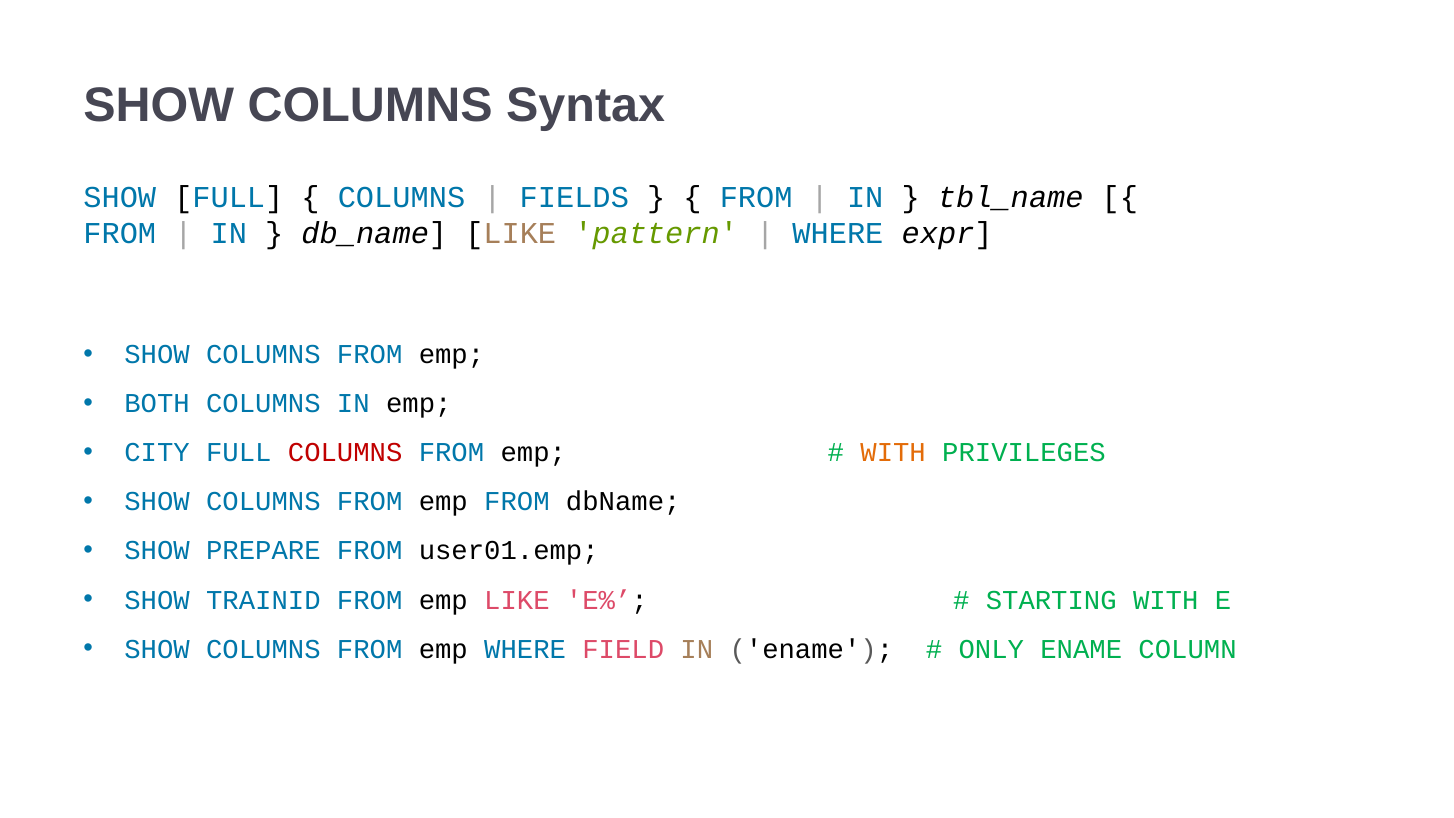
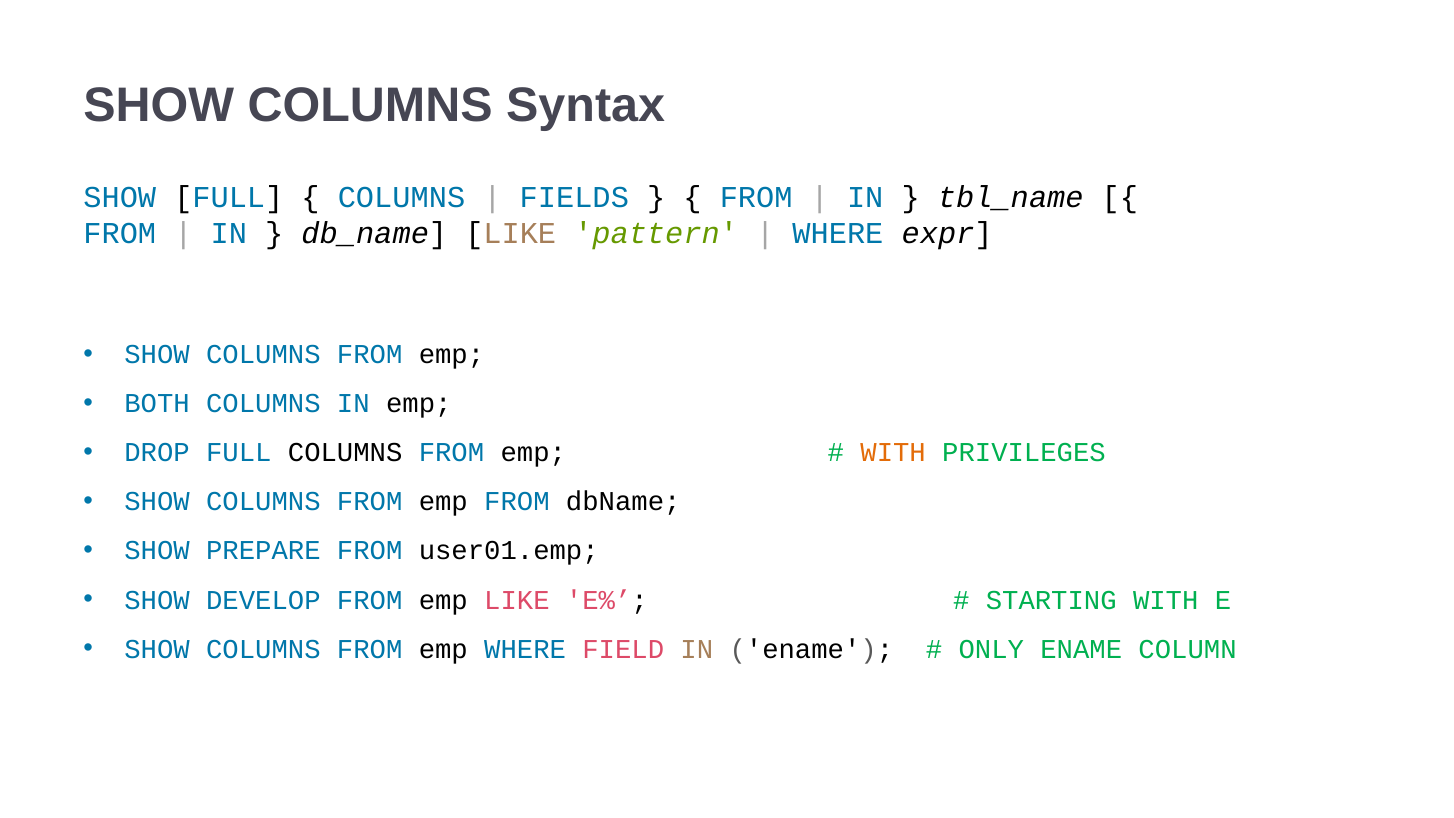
CITY: CITY -> DROP (157, 453)
COLUMNS colour: red -> black (345, 453)
TRAINID: TRAINID -> DEVELOP (263, 600)
